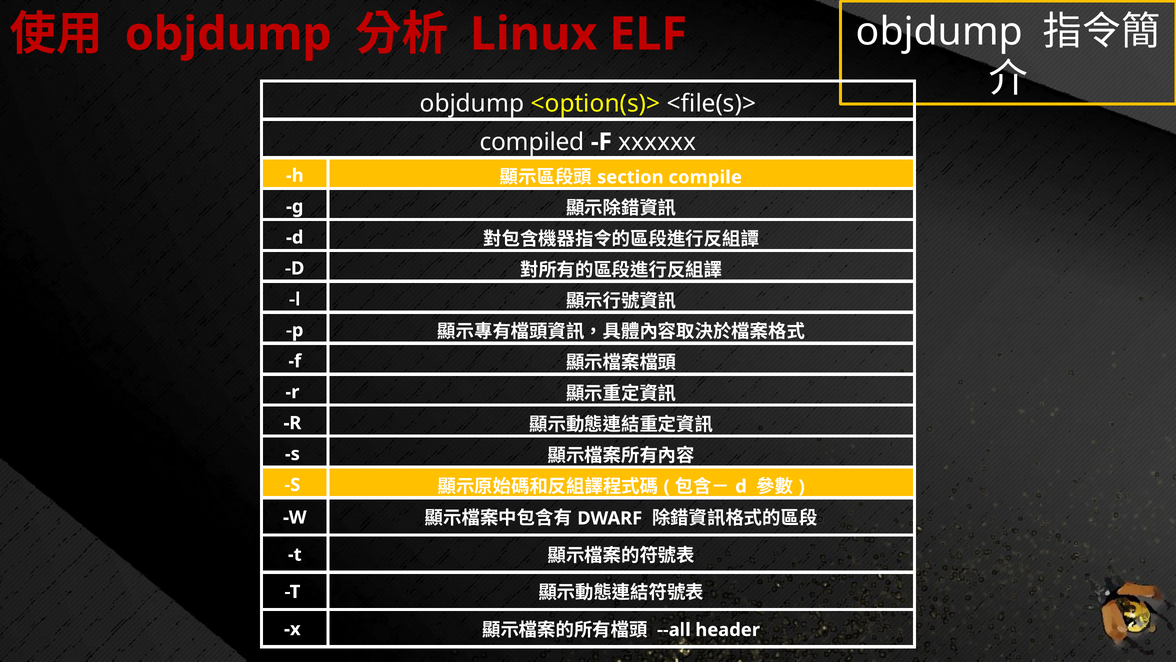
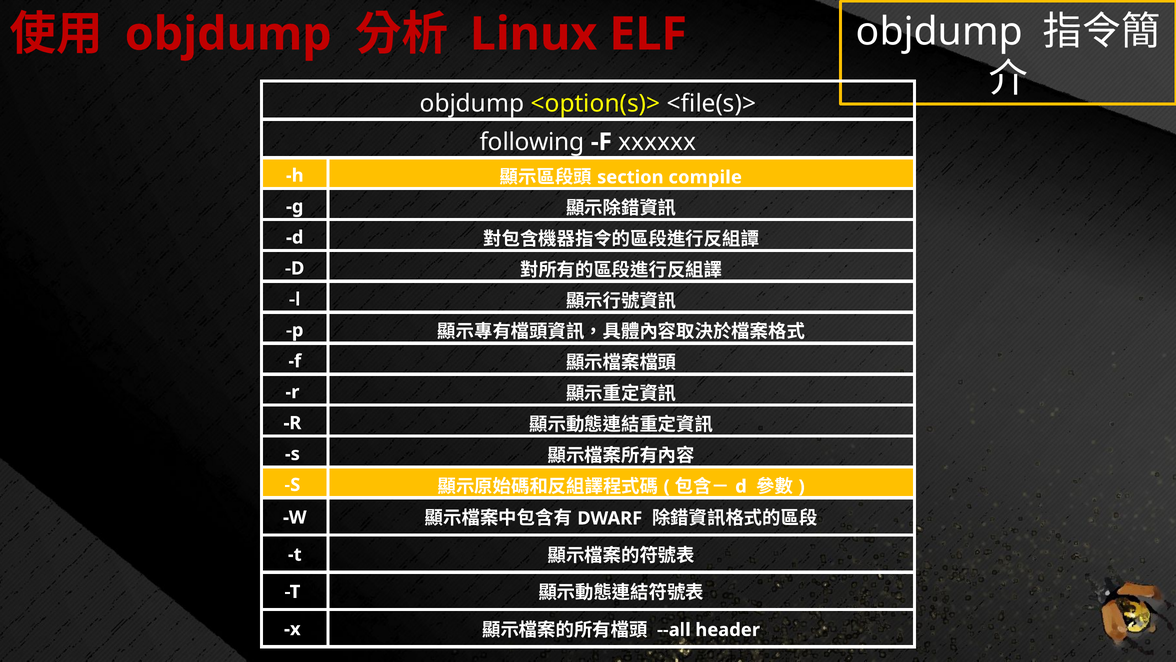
compiled: compiled -> following (532, 142)
